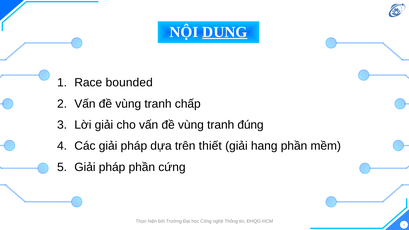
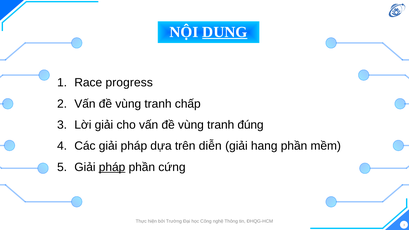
bounded: bounded -> progress (129, 83)
thiết: thiết -> diễn (210, 146)
pháp underline: none -> present (112, 167)
